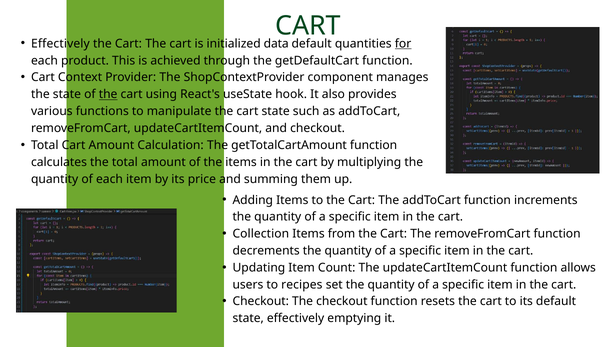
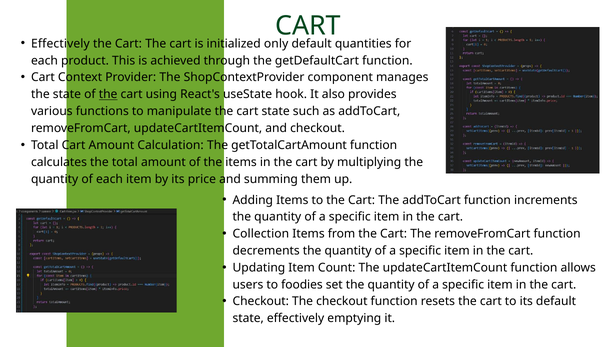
data: data -> only (276, 44)
for underline: present -> none (403, 44)
recipes: recipes -> foodies (302, 284)
